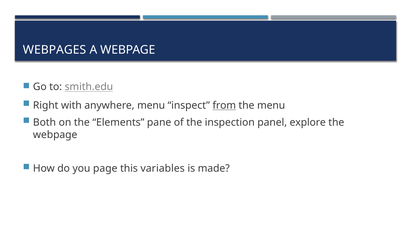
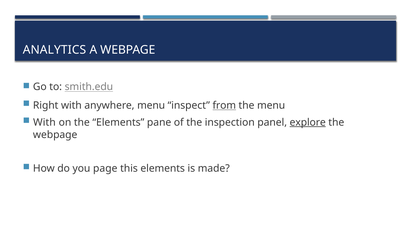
WEBPAGES: WEBPAGES -> ANALYTICS (54, 50)
Both: Both -> With (44, 122)
explore underline: none -> present (308, 122)
this variables: variables -> elements (163, 169)
